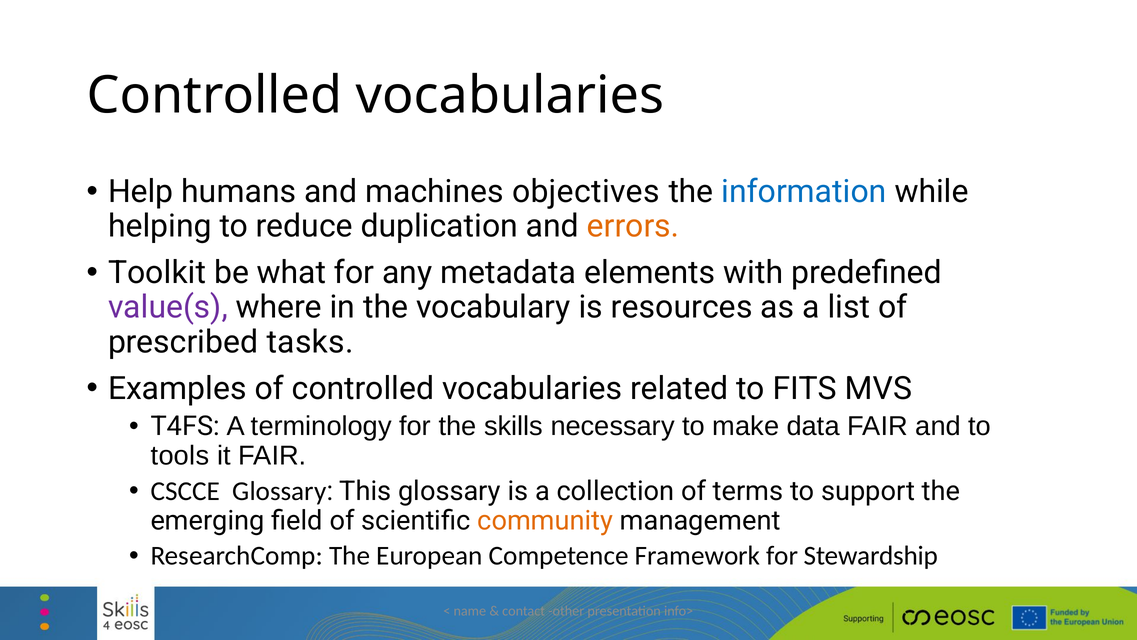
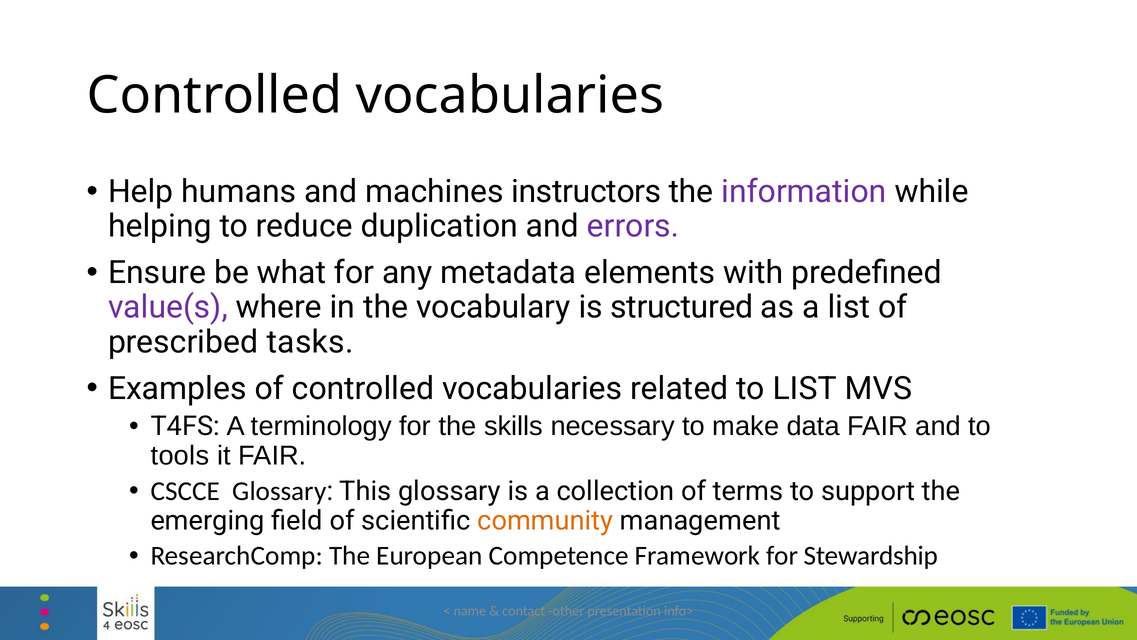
objectives: objectives -> instructors (586, 192)
information colour: blue -> purple (804, 192)
errors colour: orange -> purple (633, 226)
Toolkit: Toolkit -> Ensure (157, 273)
resources: resources -> structured (682, 307)
to FITS: FITS -> LIST (805, 388)
